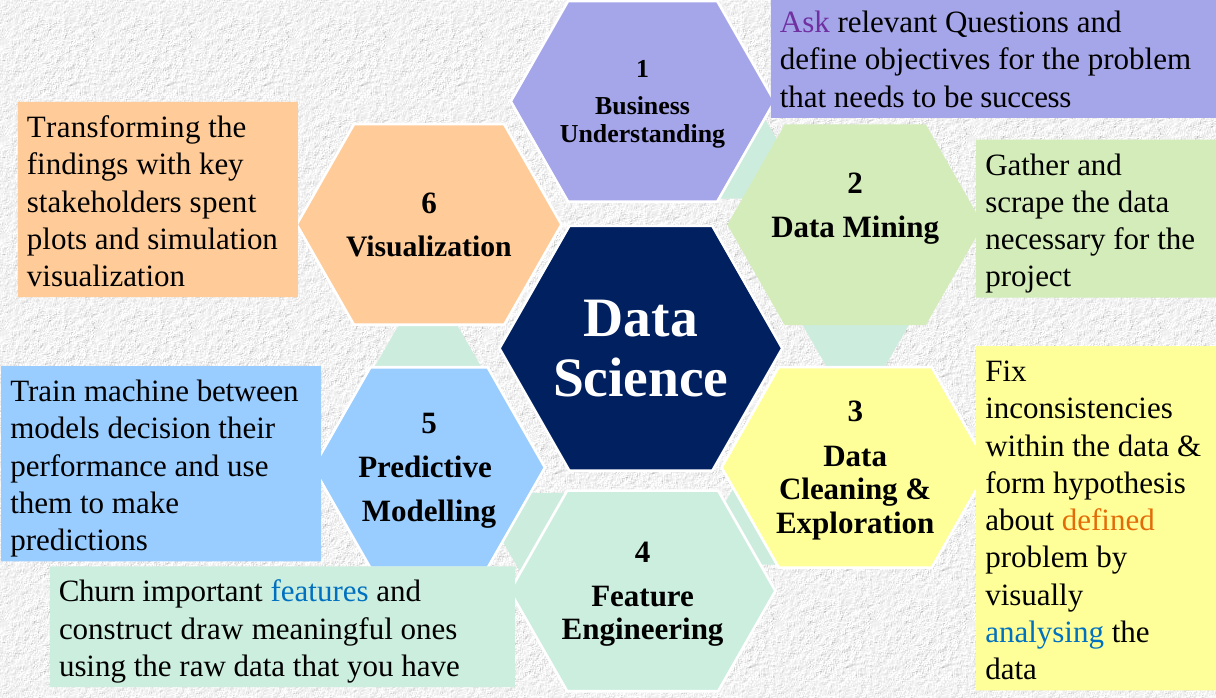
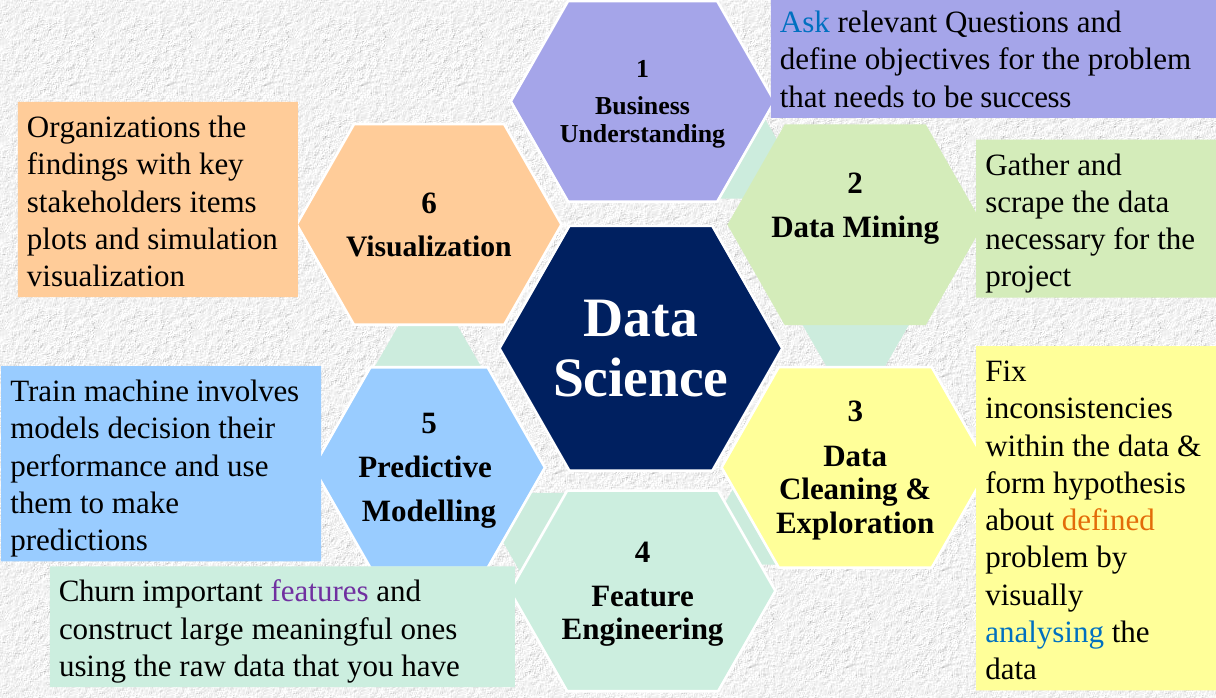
Ask colour: purple -> blue (805, 22)
Transforming: Transforming -> Organizations (114, 127)
spent: spent -> items (223, 202)
between: between -> involves (248, 391)
features colour: blue -> purple (320, 591)
draw: draw -> large (212, 629)
